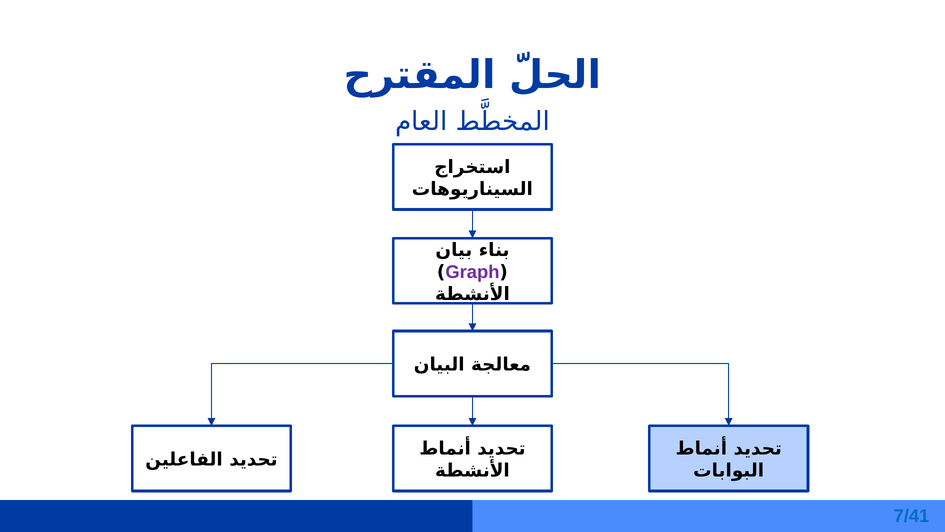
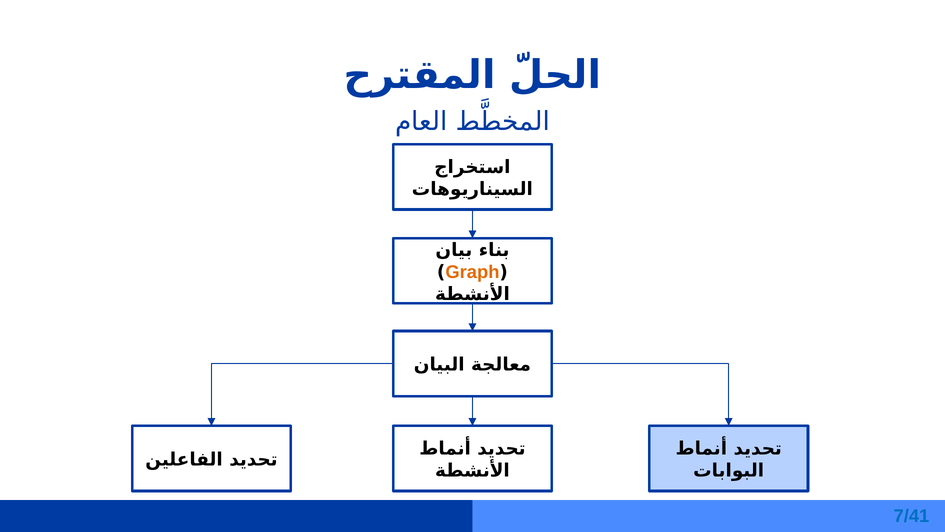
Graph colour: purple -> orange (472, 272)
